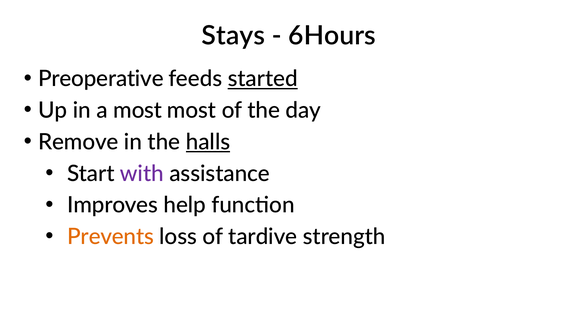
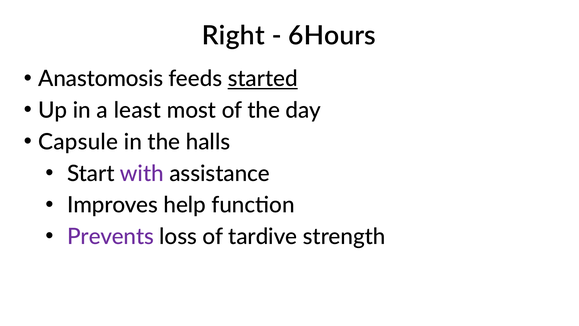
Stays: Stays -> Right (233, 36)
Preoperative: Preoperative -> Anastomosis (101, 79)
a most: most -> least (137, 110)
Remove: Remove -> Capsule (78, 142)
halls underline: present -> none (208, 142)
Prevents colour: orange -> purple (111, 237)
